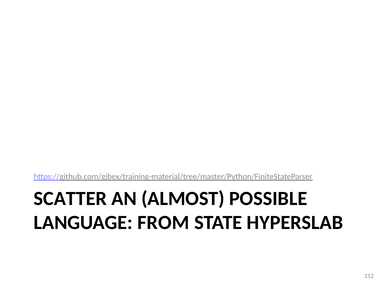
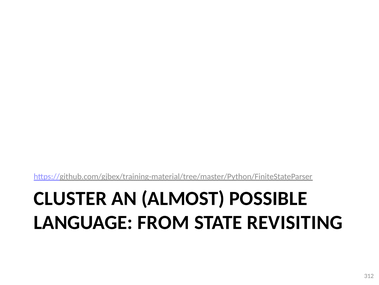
SCATTER: SCATTER -> CLUSTER (70, 198)
HYPERSLAB: HYPERSLAB -> REVISITING (295, 222)
